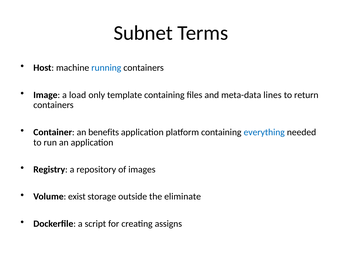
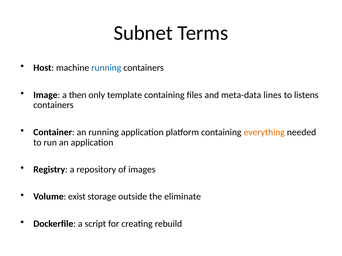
load: load -> then (78, 95)
return: return -> listens (306, 95)
an benefits: benefits -> running (104, 132)
everything colour: blue -> orange (264, 132)
assigns: assigns -> rebuild (168, 224)
